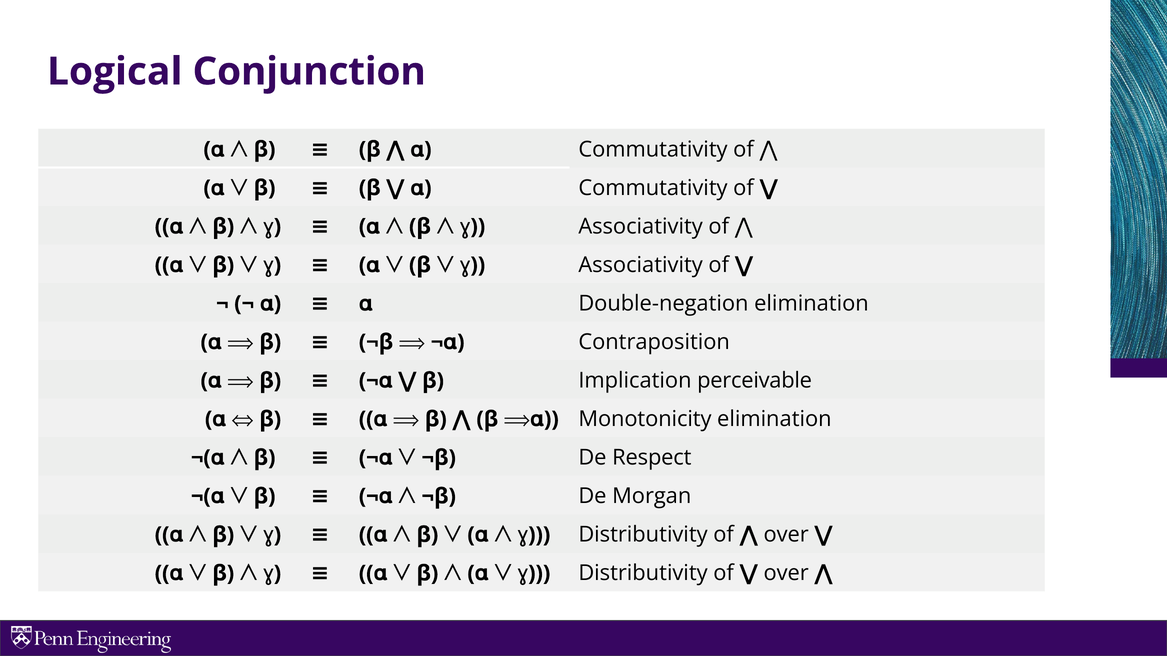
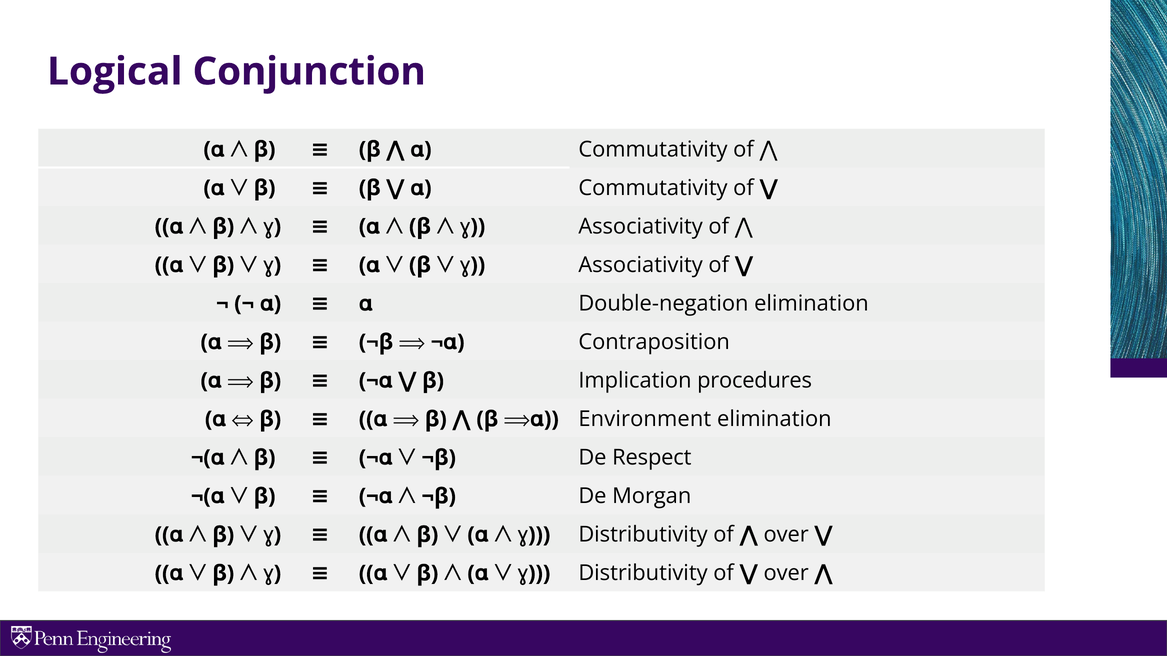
perceivable: perceivable -> procedures (755, 381)
Monotonicity: Monotonicity -> Environment (645, 419)
